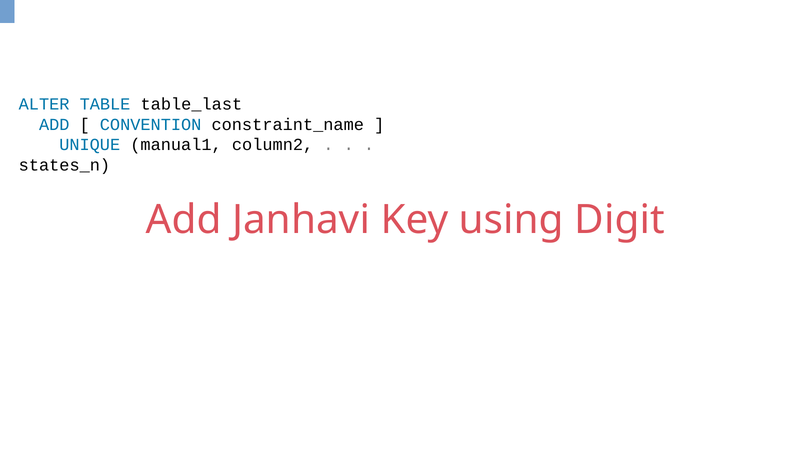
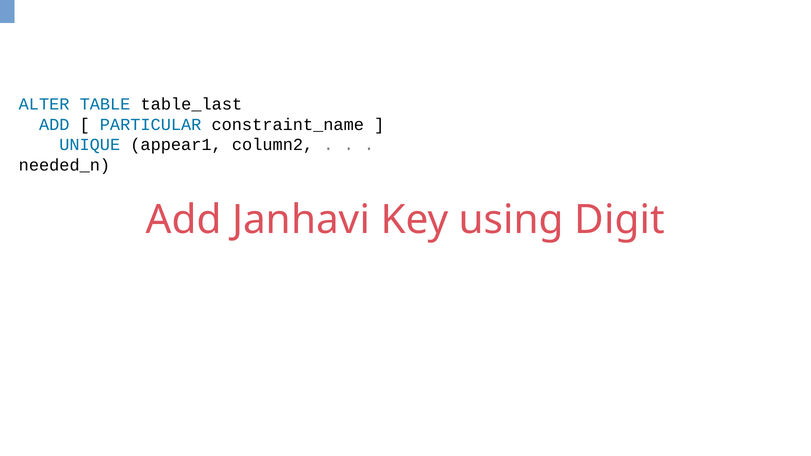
CONVENTION: CONVENTION -> PARTICULAR (151, 125)
manual1: manual1 -> appear1 (176, 145)
states_n: states_n -> needed_n (64, 165)
